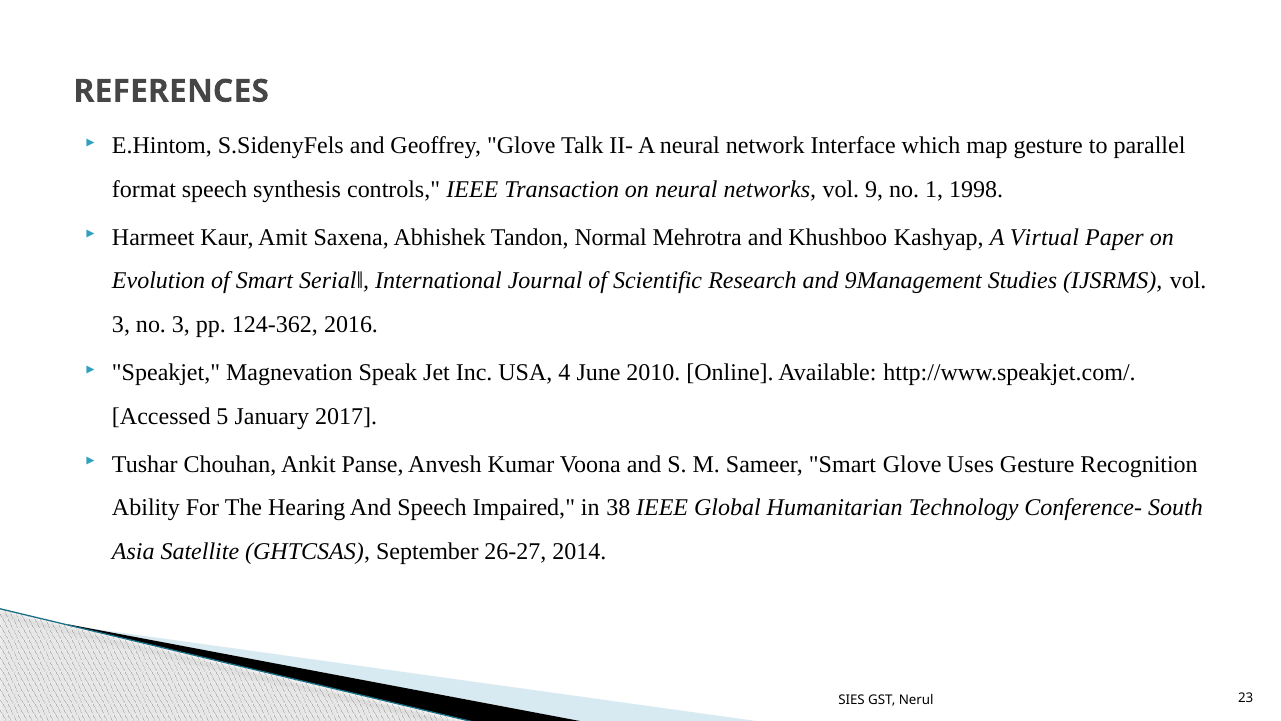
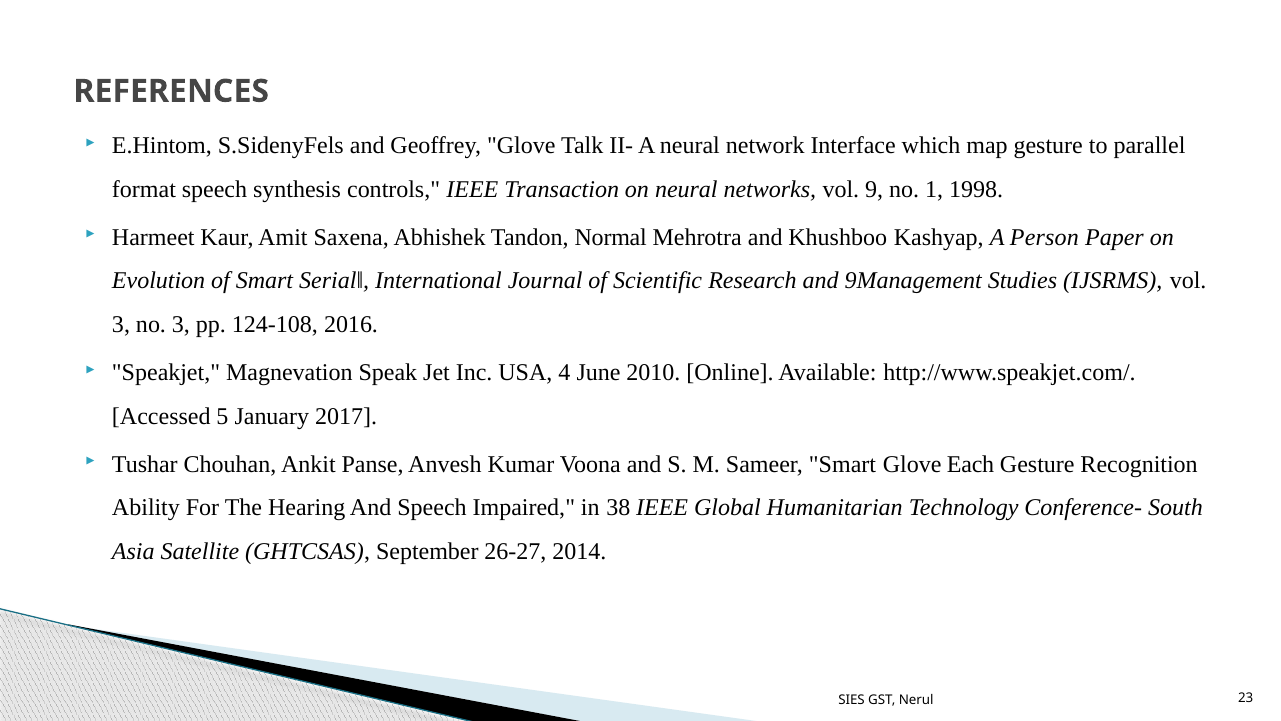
Virtual: Virtual -> Person (1044, 238)
124-362: 124-362 -> 124-108 (275, 324)
Uses: Uses -> Each (971, 464)
